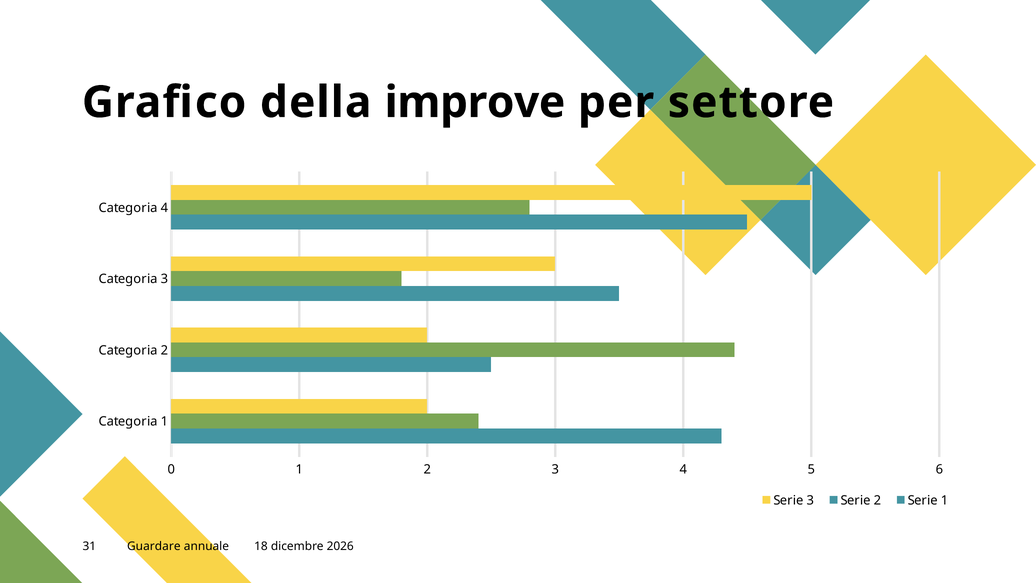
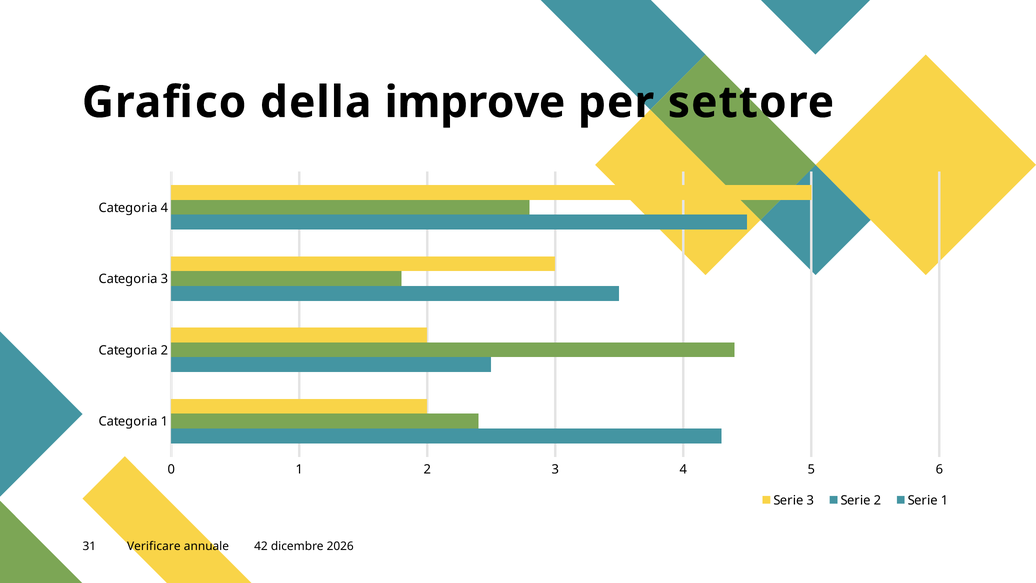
Guardare: Guardare -> Verificare (154, 546)
18: 18 -> 42 (261, 546)
